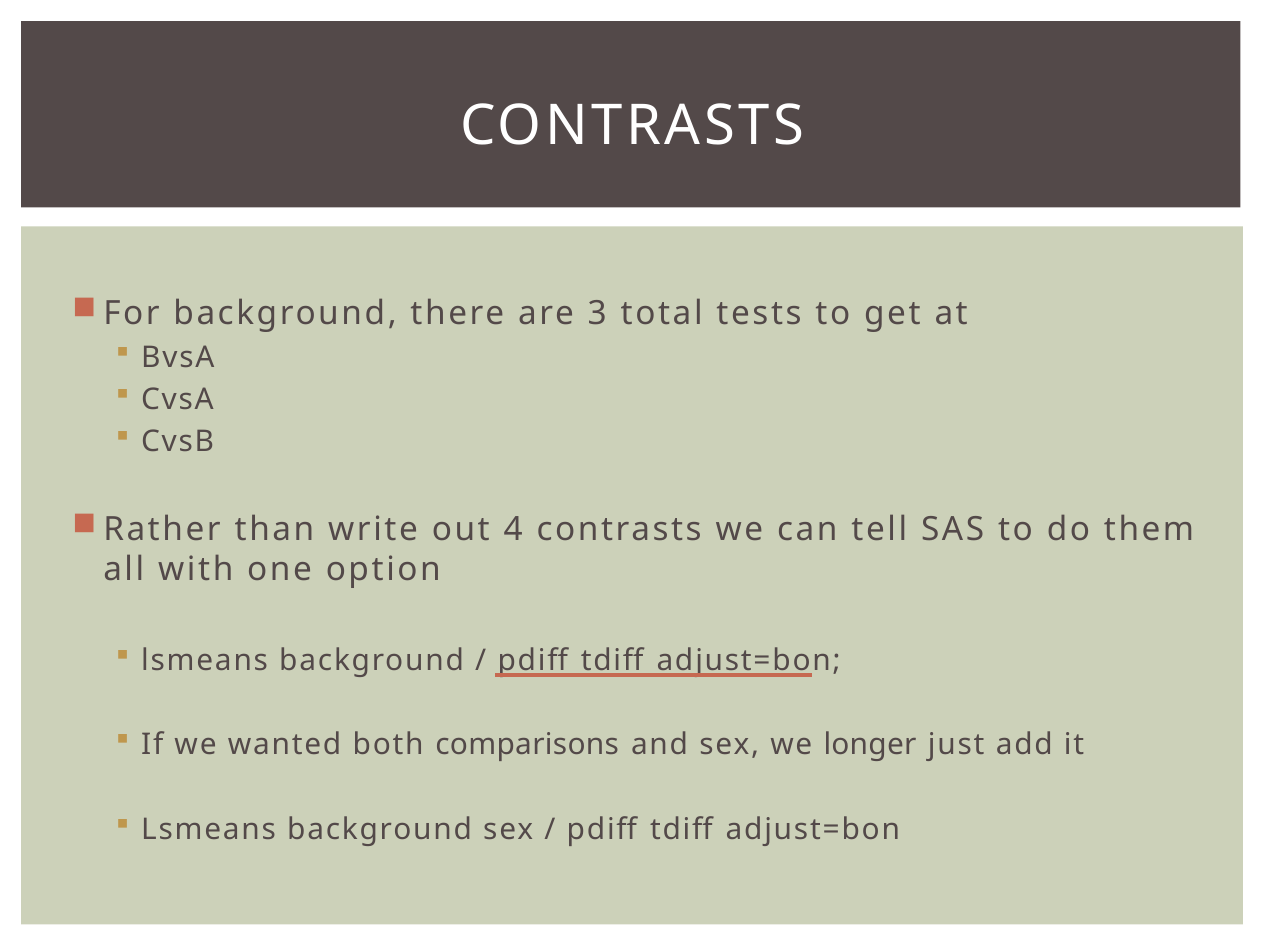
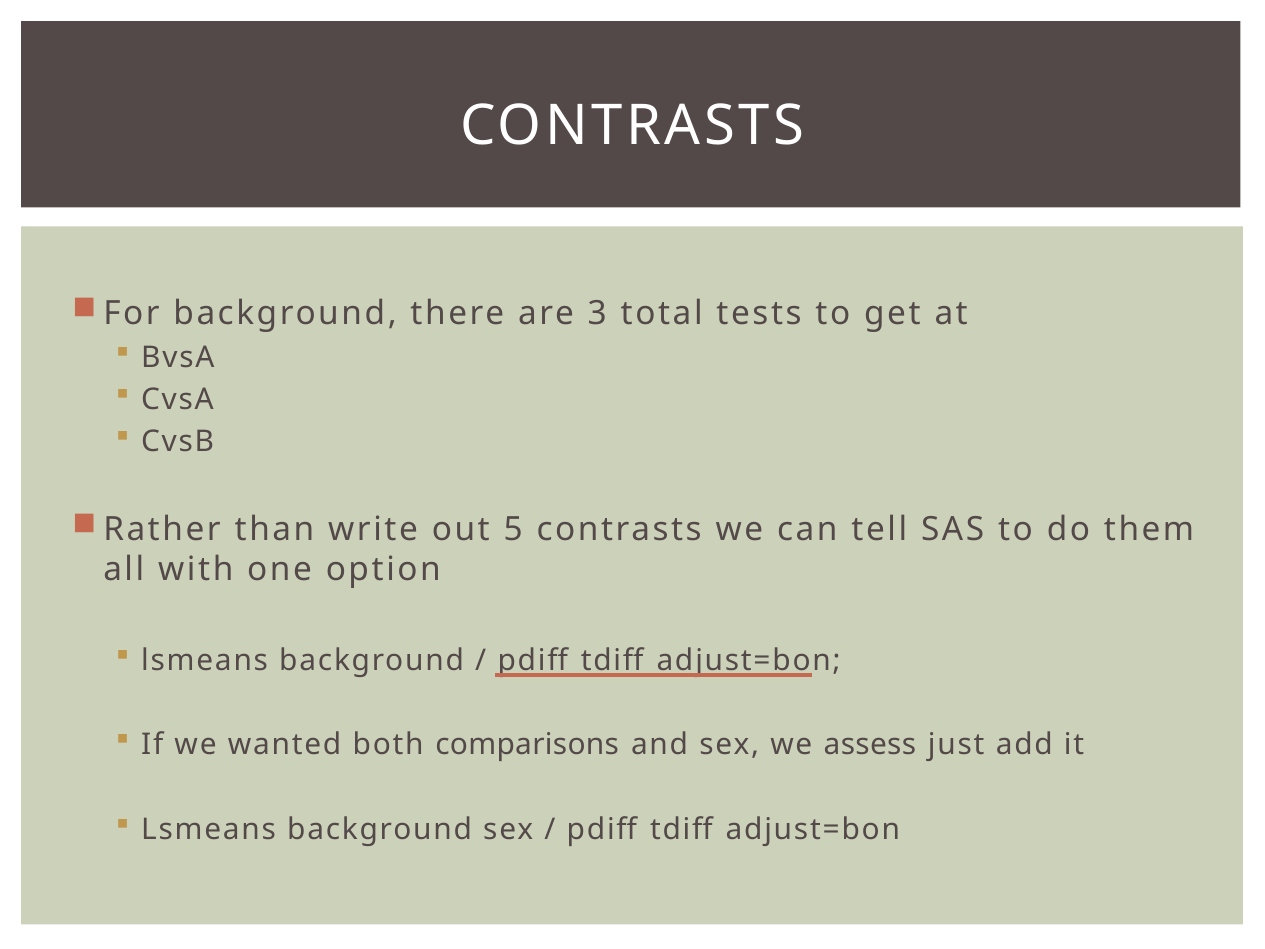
4: 4 -> 5 (513, 529)
longer: longer -> assess (870, 745)
